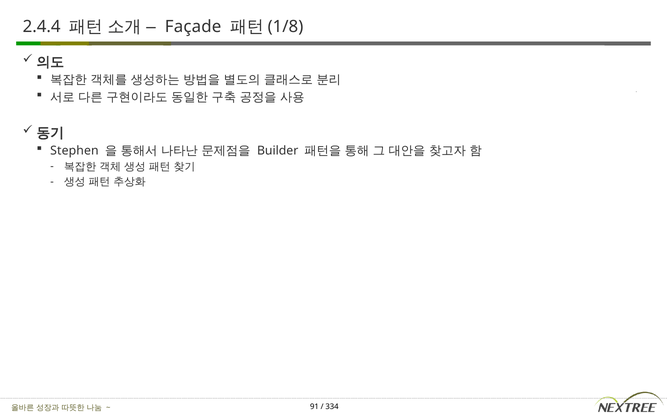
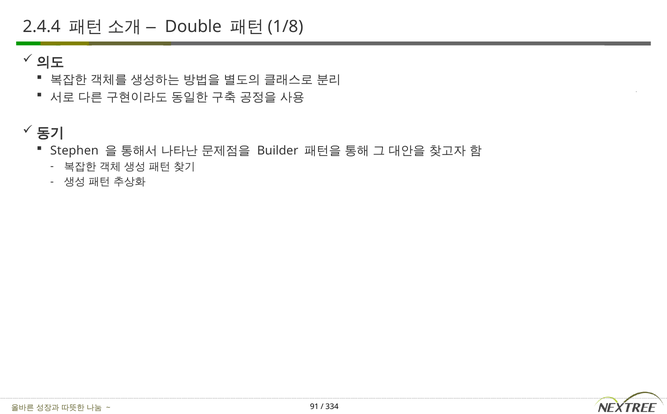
Façade: Façade -> Double (193, 27)
